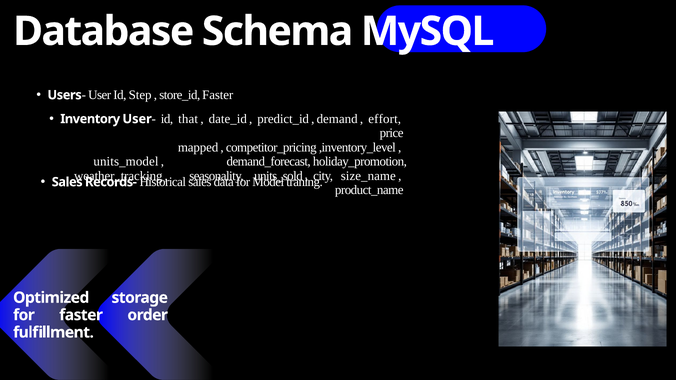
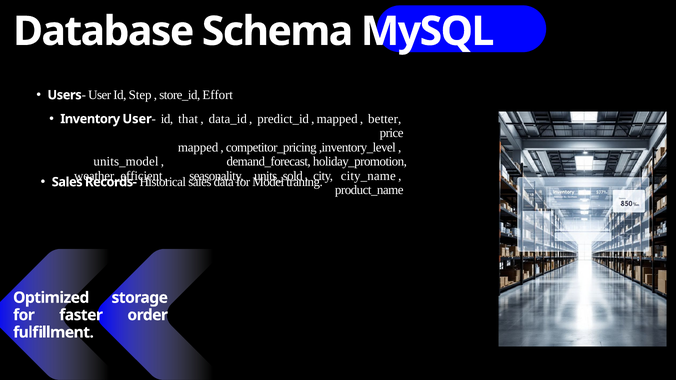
store_id Faster: Faster -> Effort (218, 95)
date_id: date_id -> data_id (228, 119)
demand: demand -> mapped (337, 119)
effort: effort -> better (385, 119)
weather_tracking: weather_tracking -> weather_efficient (118, 176)
size_name: size_name -> city_name (368, 176)
